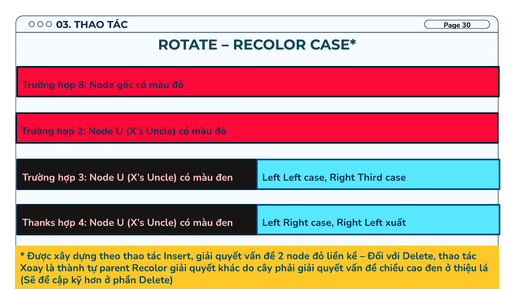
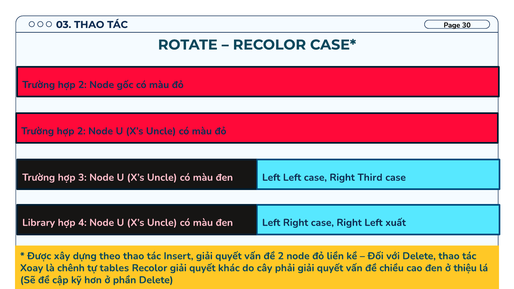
8: 8 -> 2 (82, 85)
Thanks: Thanks -> Library (39, 223)
thành: thành -> chênh (71, 268)
parent: parent -> tables (114, 268)
